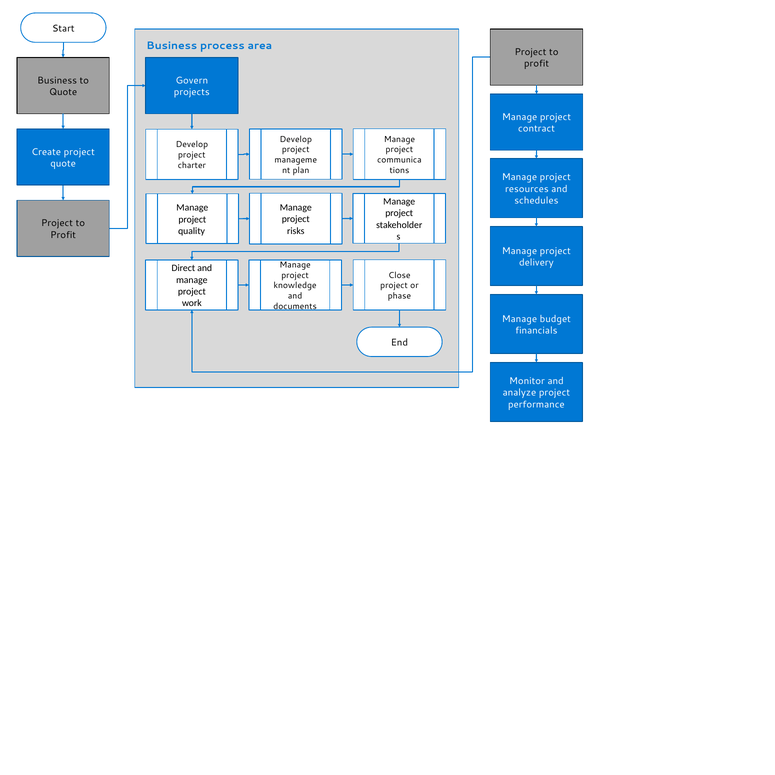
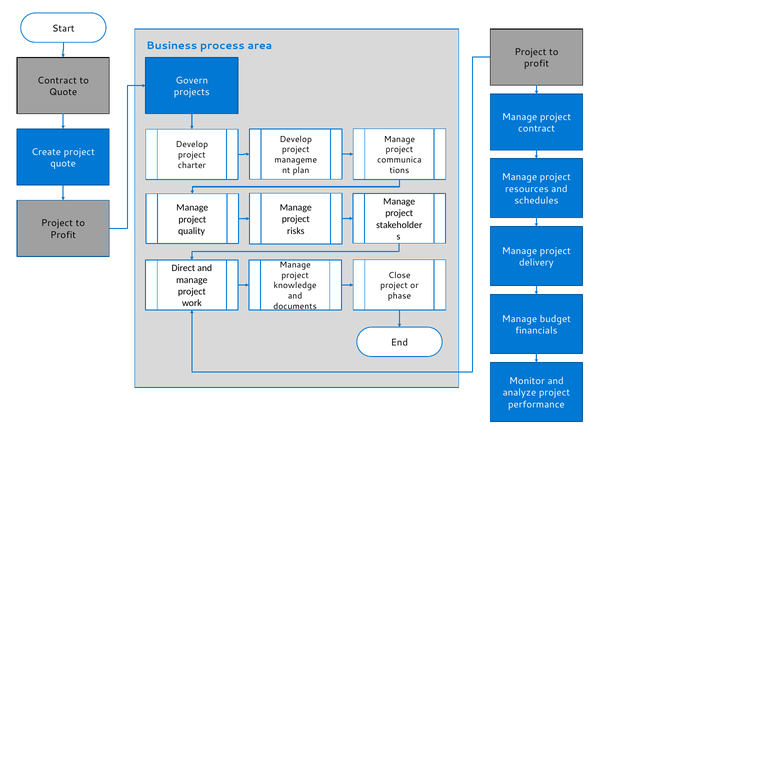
Business: Business -> Contract (57, 80)
